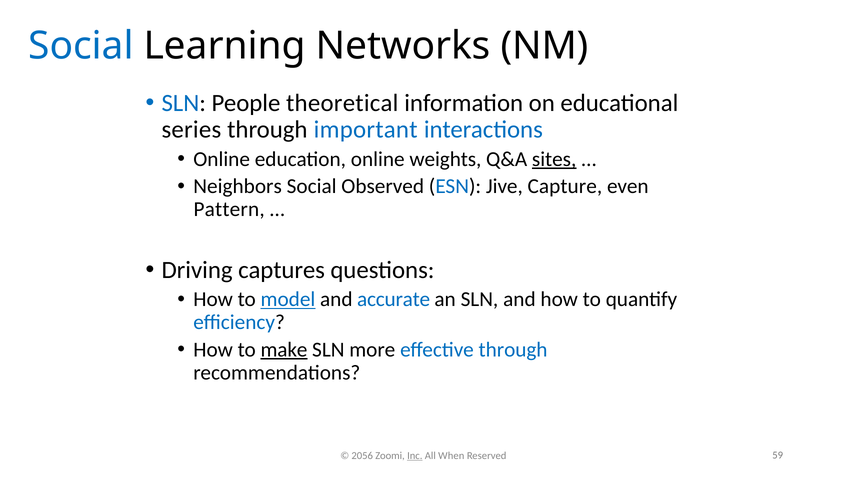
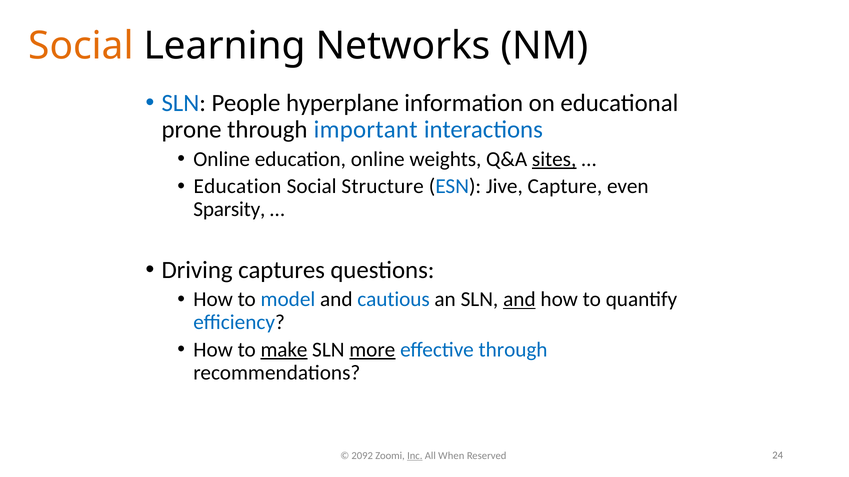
Social colour: blue -> orange (81, 46)
theoretical: theoretical -> hyperplane (342, 103)
series: series -> prone (192, 130)
Neighbors: Neighbors -> Education (237, 187)
Observed: Observed -> Structure (383, 187)
Pattern: Pattern -> Sparsity (229, 210)
model underline: present -> none (288, 300)
accurate: accurate -> cautious (394, 300)
and underline: none -> present (519, 300)
more underline: none -> present (372, 350)
2056: 2056 -> 2092 (362, 456)
59: 59 -> 24 (778, 456)
